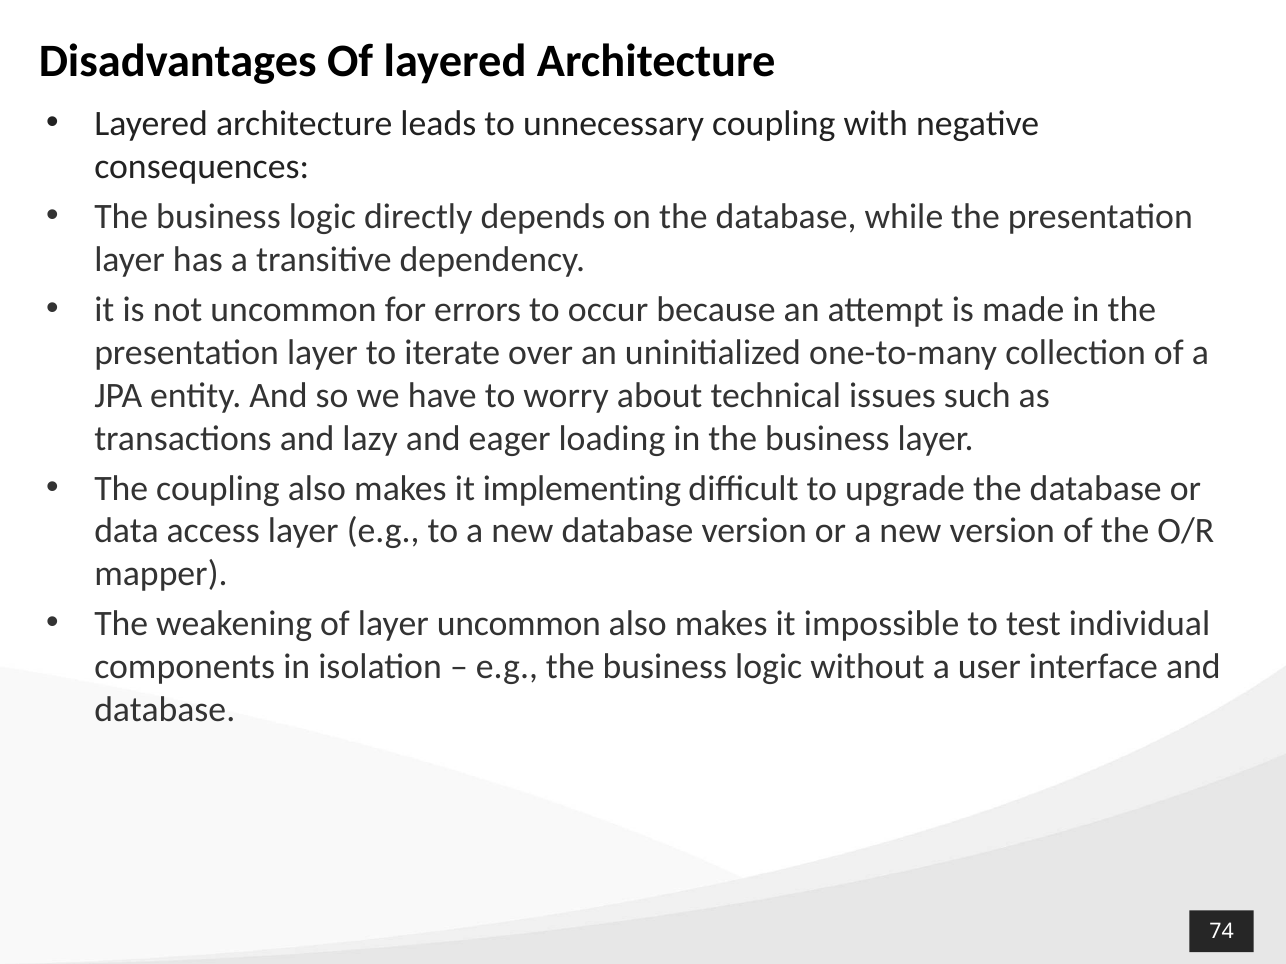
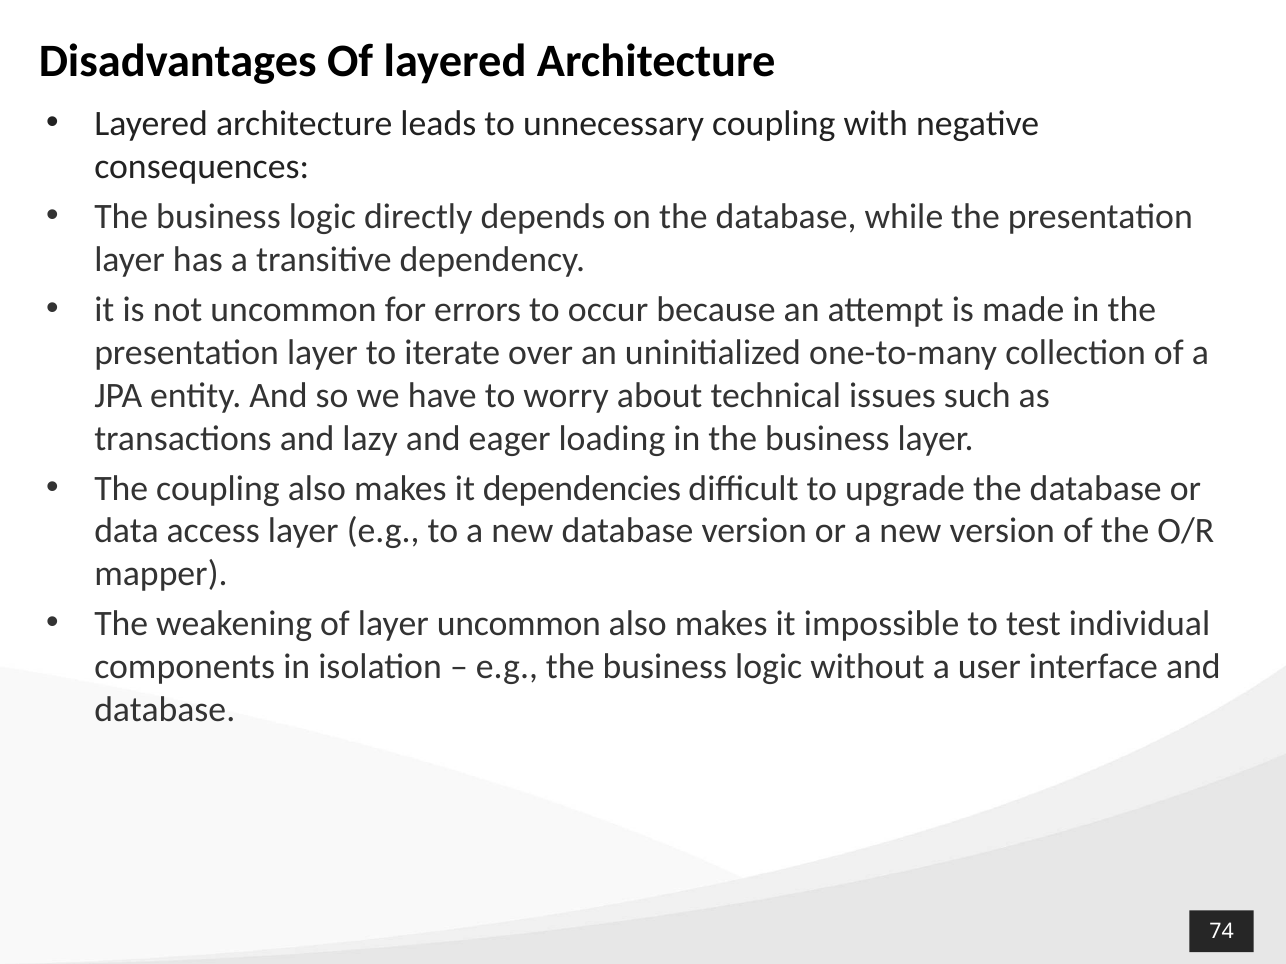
implementing: implementing -> dependencies (582, 489)
